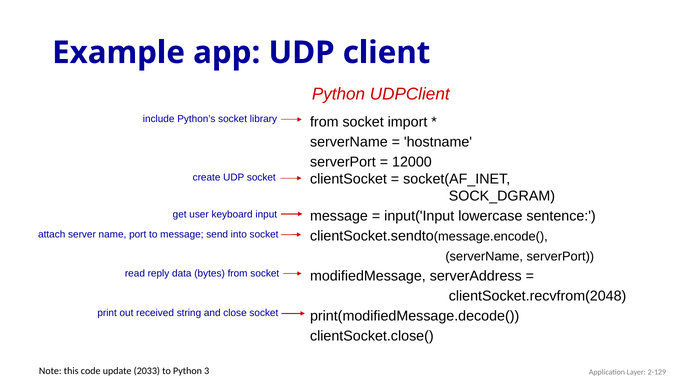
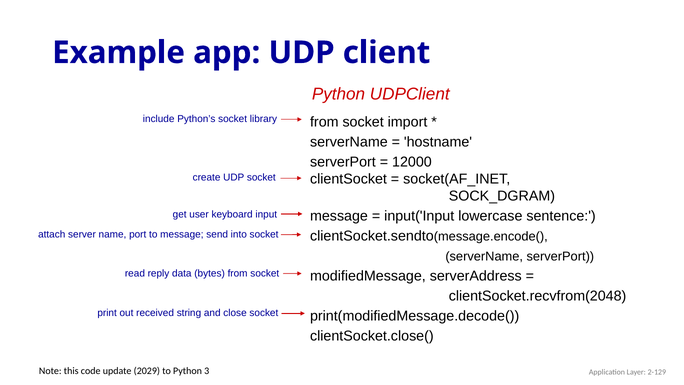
2033: 2033 -> 2029 (147, 371)
